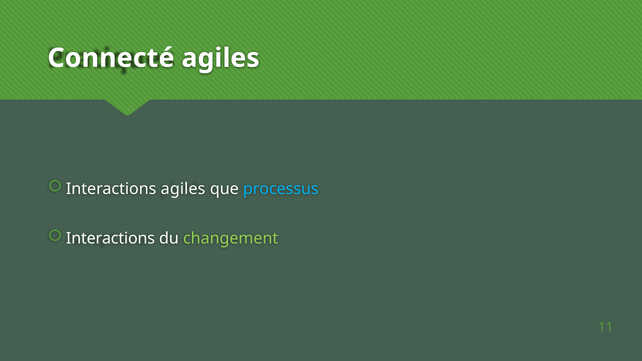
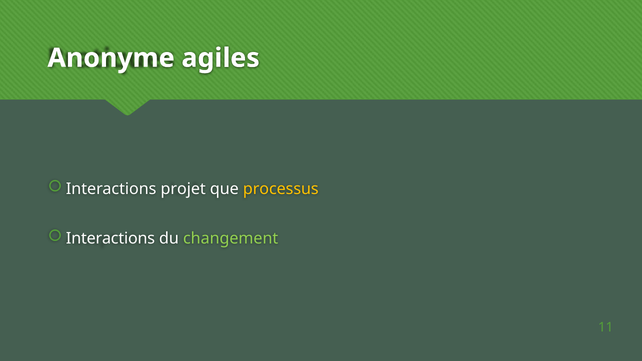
Connecté: Connecté -> Anonyme (111, 58)
Interactions agiles: agiles -> projet (183, 189)
processus colour: light blue -> yellow (281, 189)
